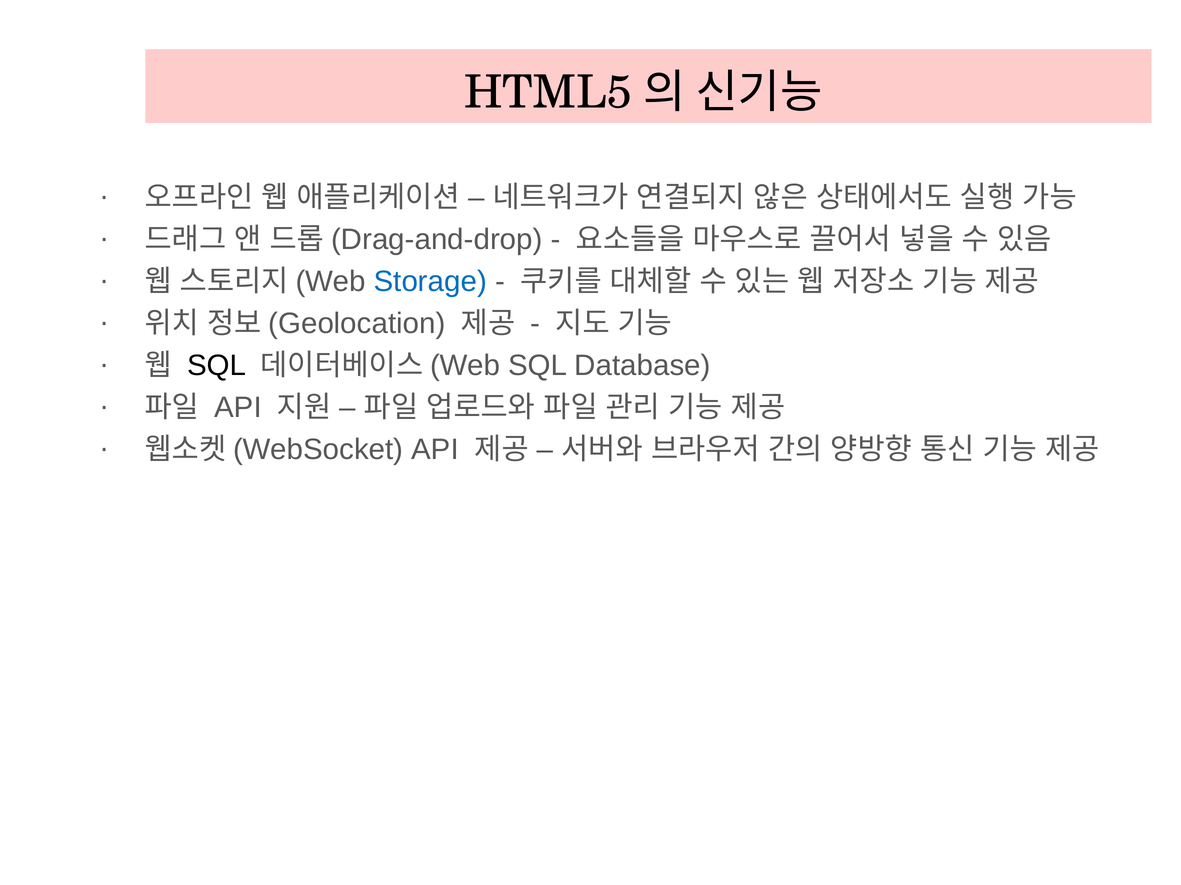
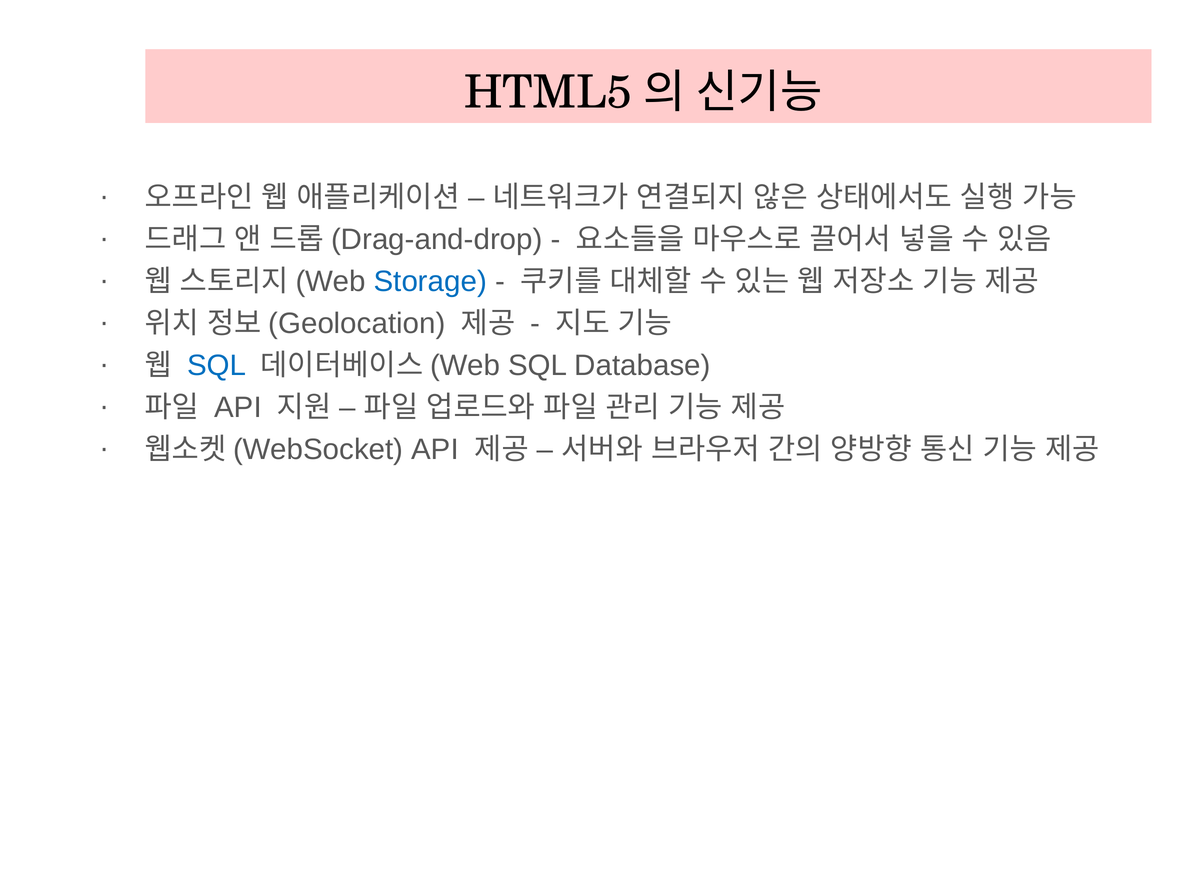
SQL colour: black -> blue (216, 366)
